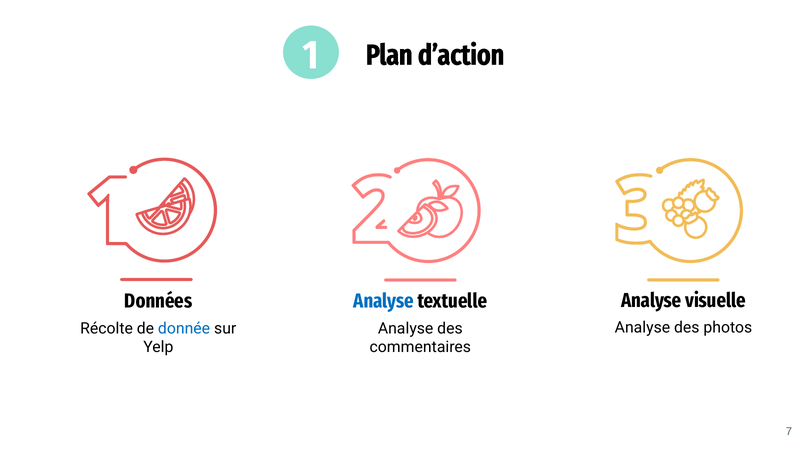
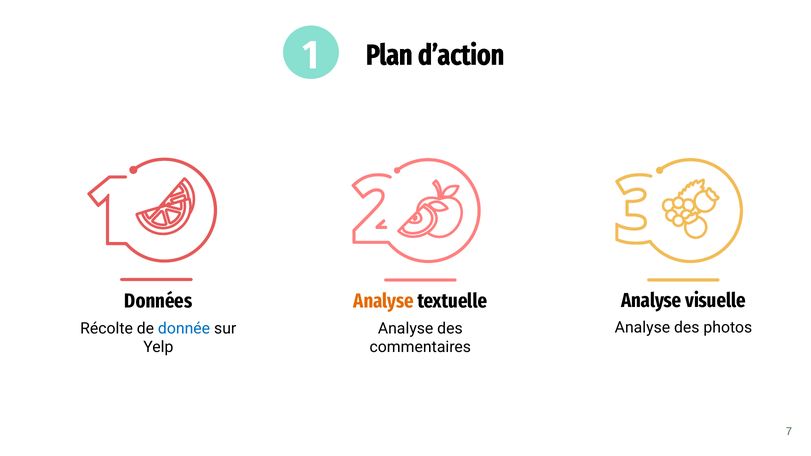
Analyse colour: blue -> orange (384, 301)
